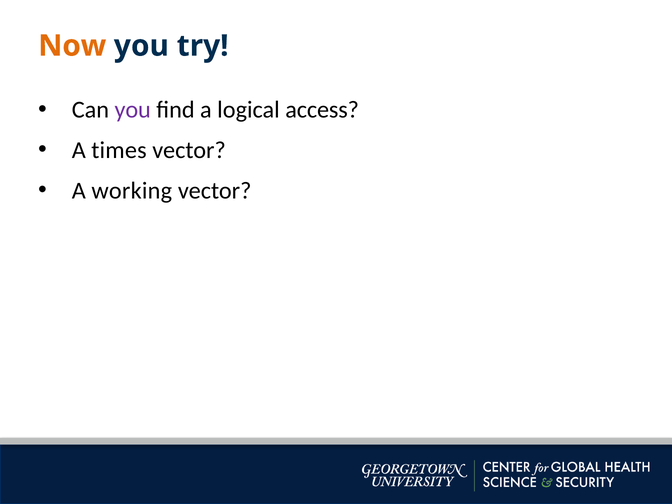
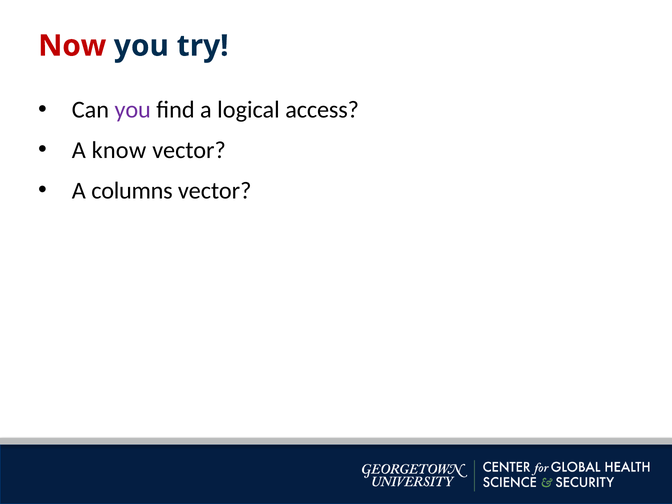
Now colour: orange -> red (72, 46)
times: times -> know (119, 150)
working: working -> columns (132, 191)
